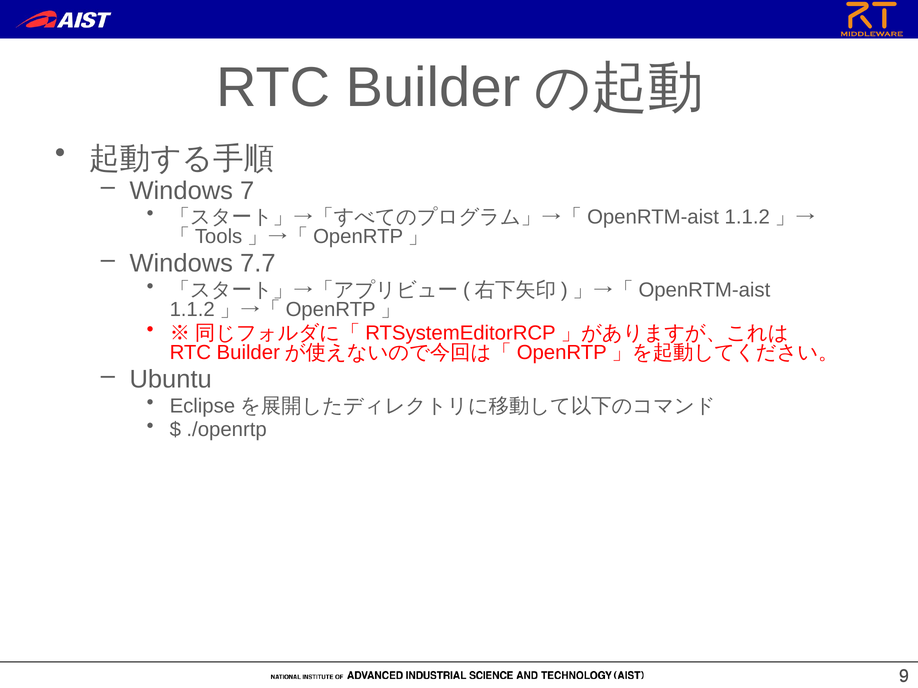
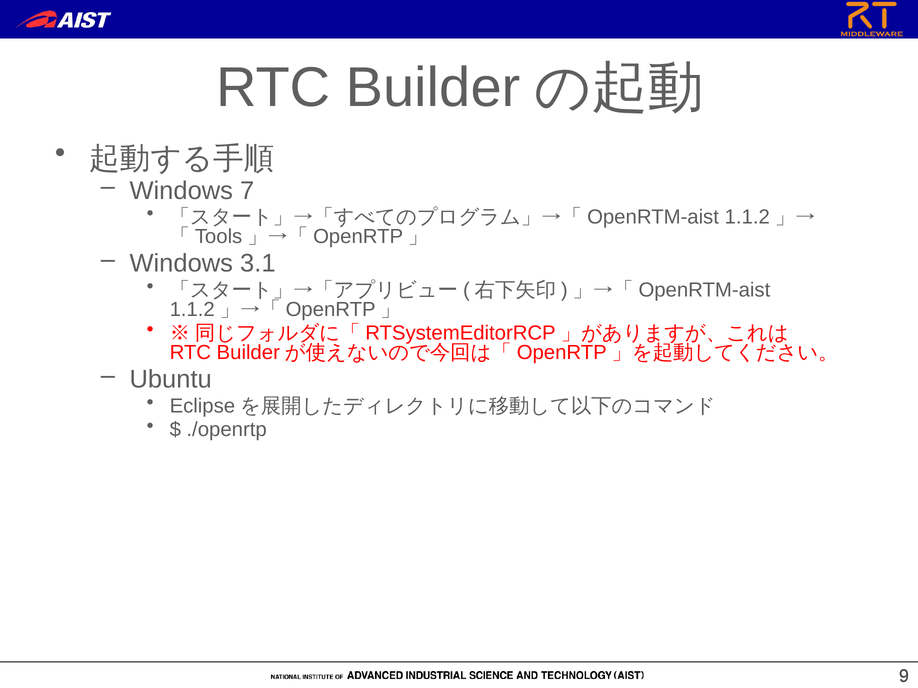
7.7: 7.7 -> 3.1 (258, 264)
